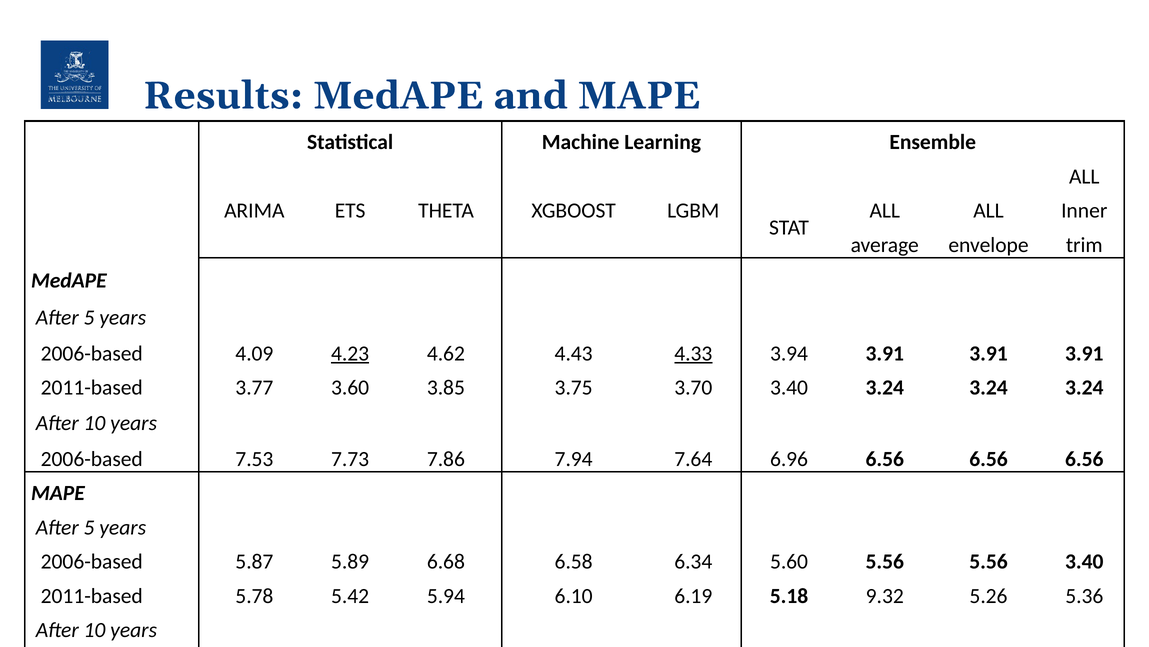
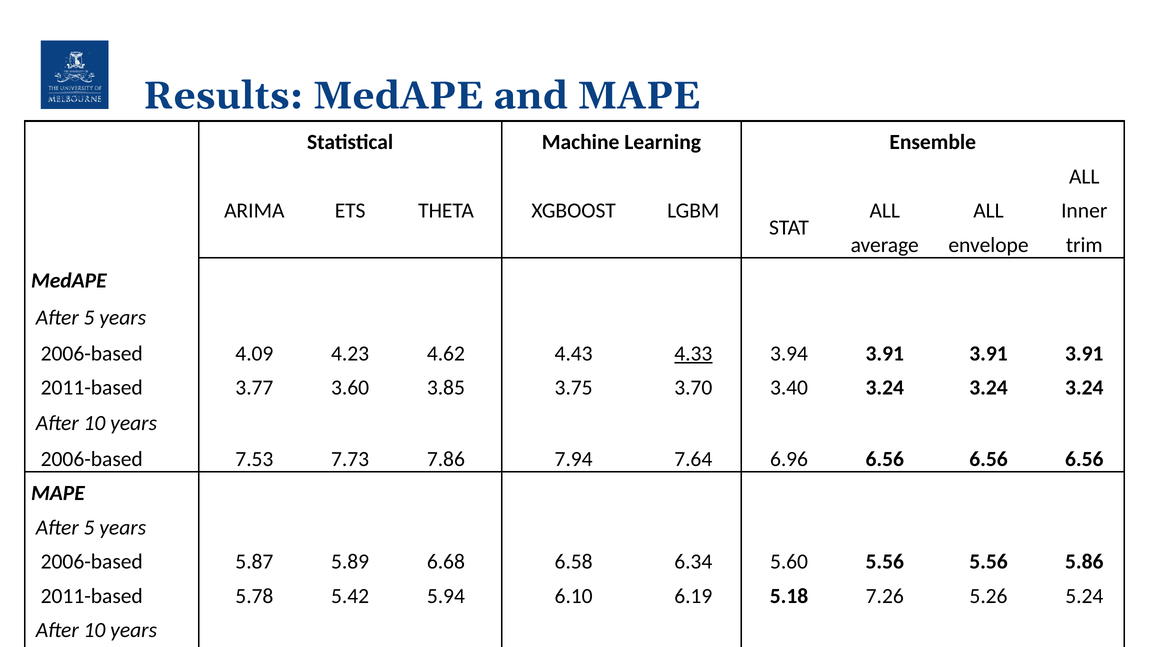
4.23 underline: present -> none (350, 353)
5.56 3.40: 3.40 -> 5.86 (1084, 561)
5.18 9.32: 9.32 -> 7.26 (885, 595)
5.36: 5.36 -> 5.24 (1084, 595)
